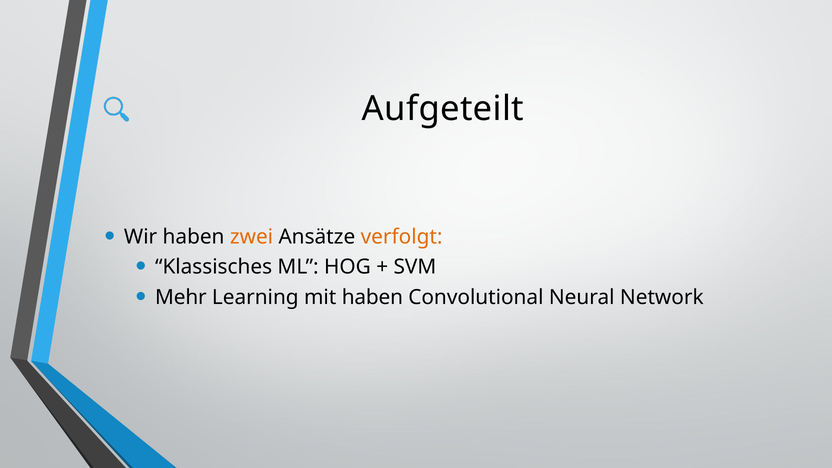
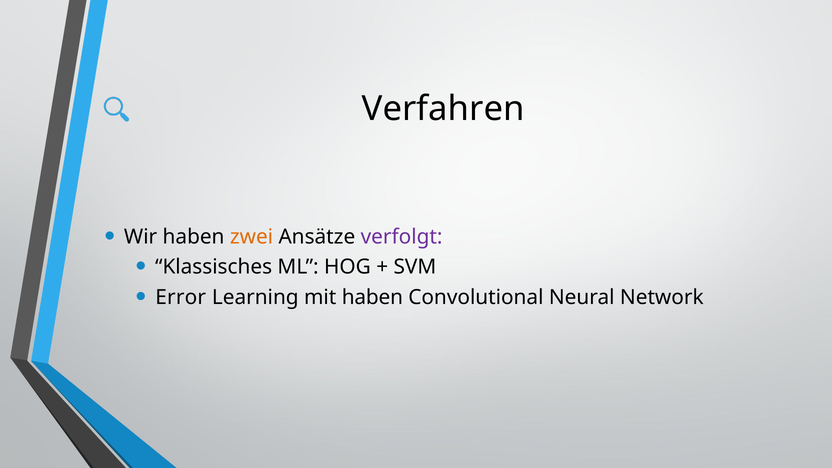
Aufgeteilt: Aufgeteilt -> Verfahren (443, 109)
verfolgt colour: orange -> purple (402, 237)
Mehr: Mehr -> Error (181, 297)
